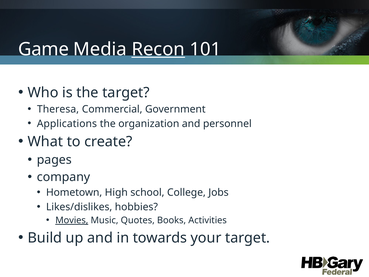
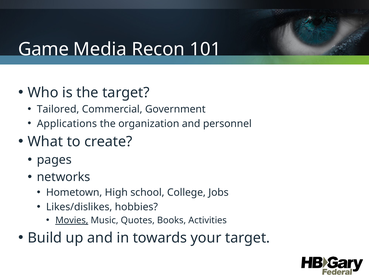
Recon underline: present -> none (158, 49)
Theresa: Theresa -> Tailored (58, 109)
company: company -> networks (64, 177)
